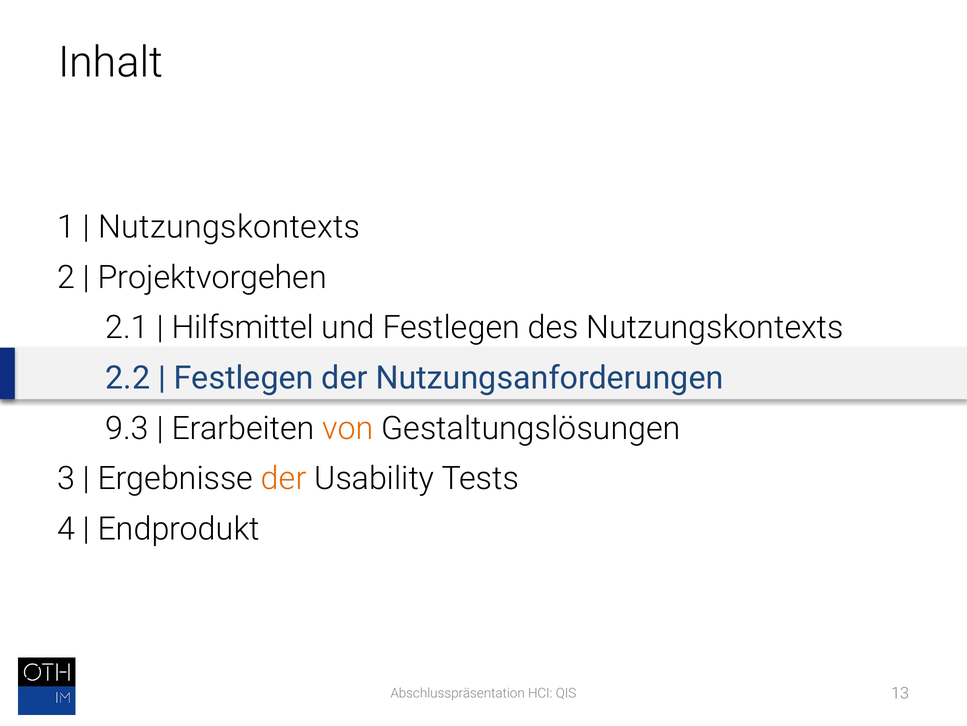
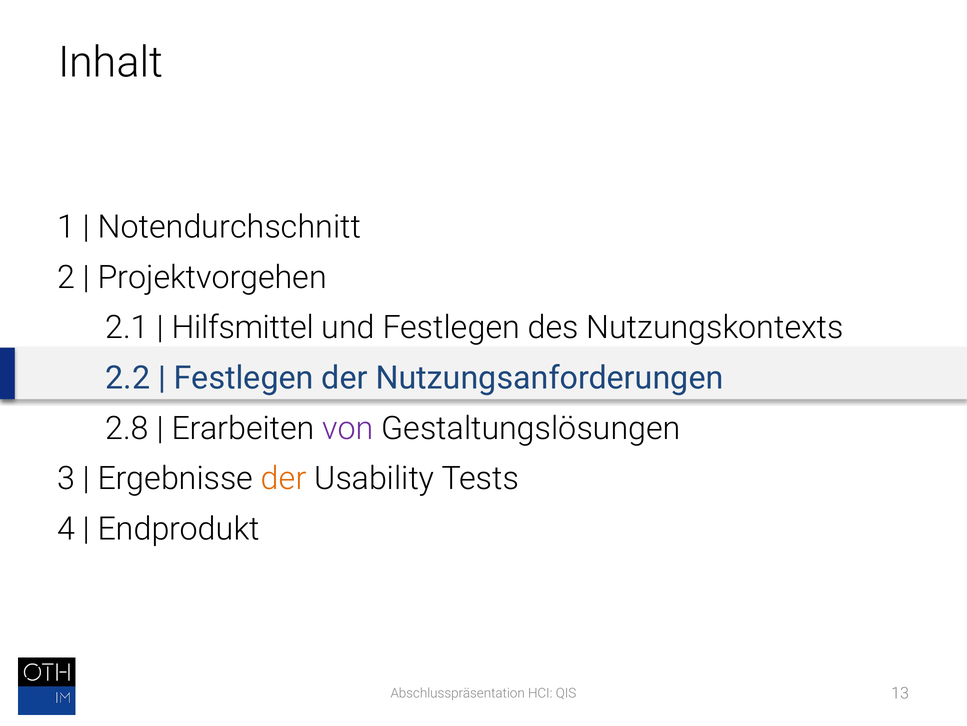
Nutzungskontexts: Nutzungskontexts -> Notendurchschnitt (229, 227)
9.3: 9.3 -> 2.8 (127, 428)
von colour: orange -> purple (348, 428)
